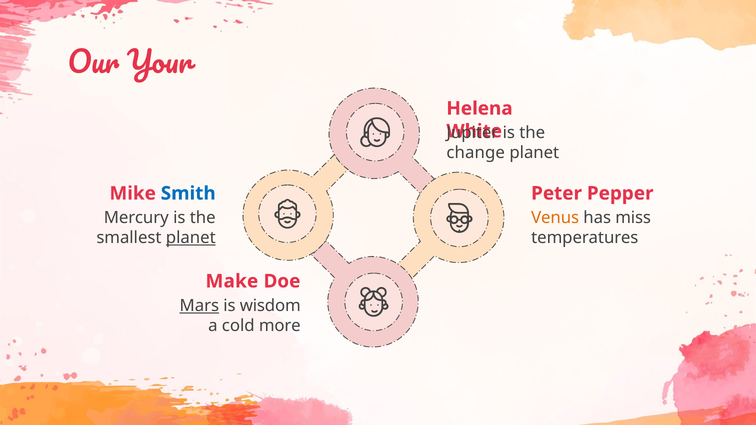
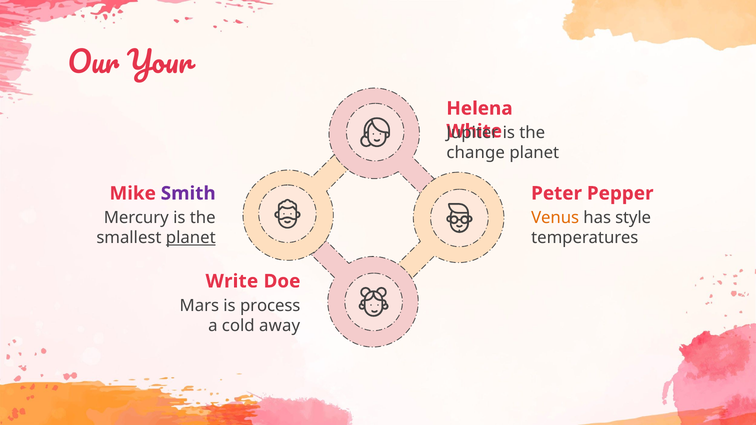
Smith colour: blue -> purple (188, 194)
miss: miss -> style (633, 218)
Make: Make -> Write (232, 281)
Mars underline: present -> none (199, 306)
wisdom: wisdom -> process (270, 306)
more: more -> away (280, 326)
